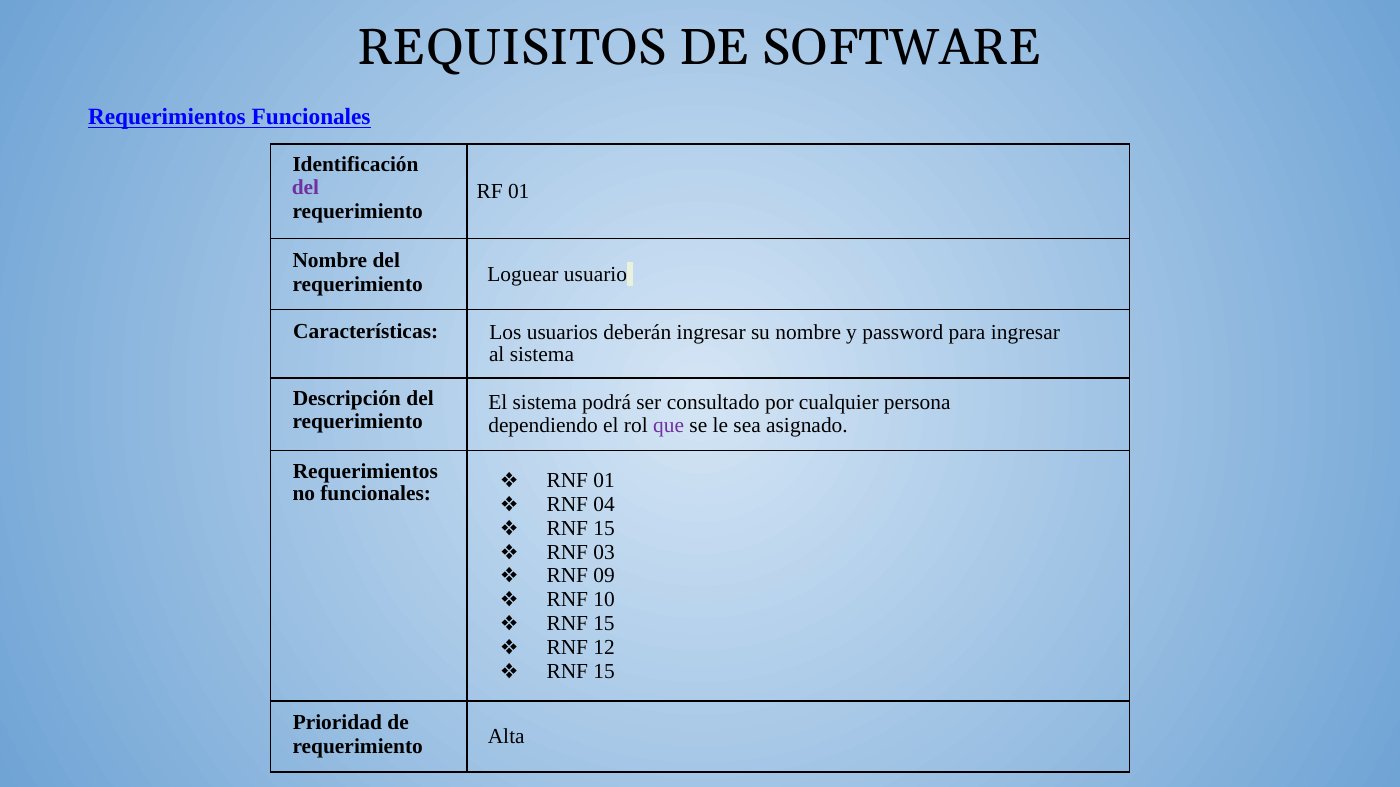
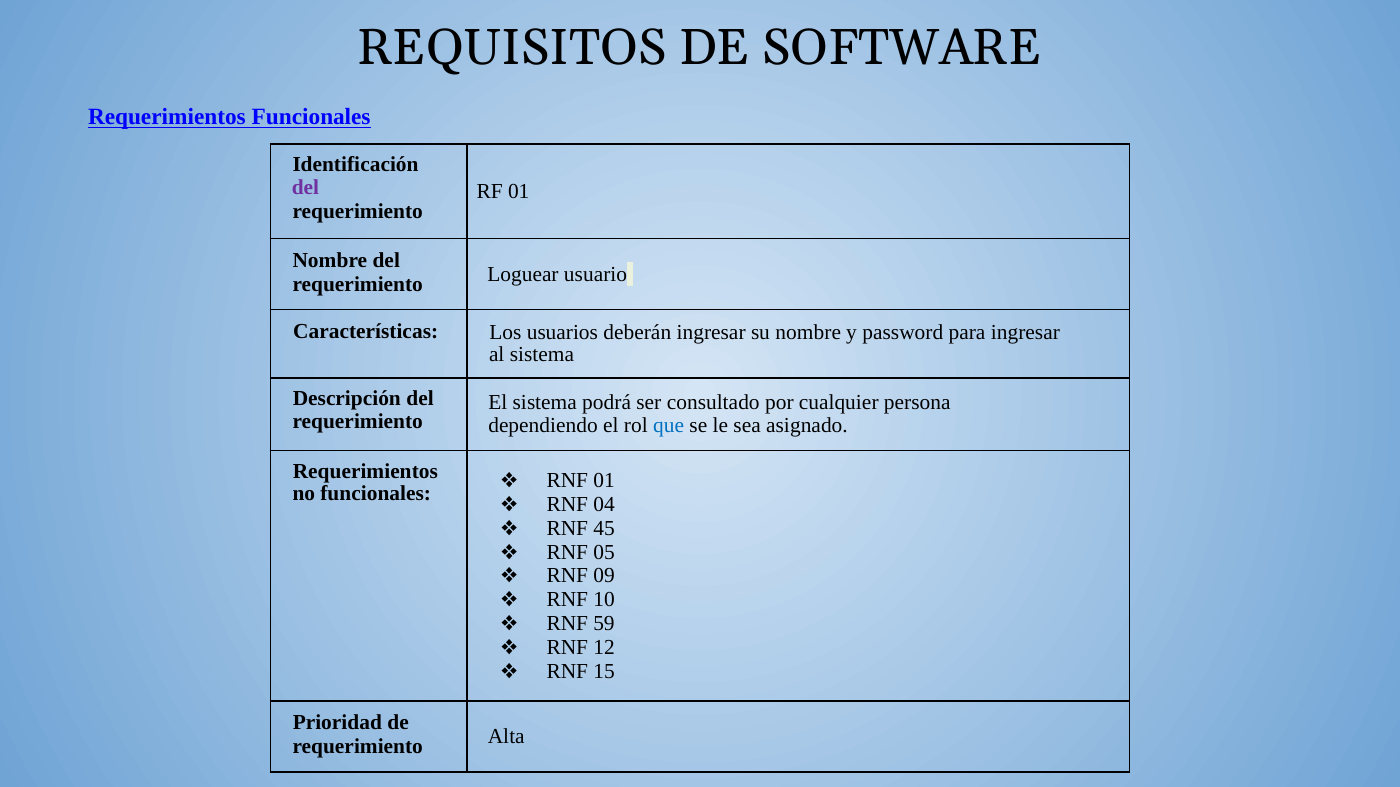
que colour: purple -> blue (669, 425)
15: 15 -> 45 (604, 529)
03: 03 -> 05 (604, 552)
15: 15 -> 59 (604, 624)
